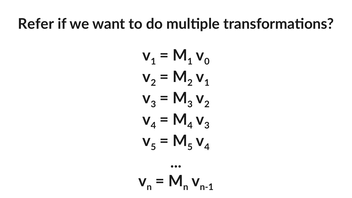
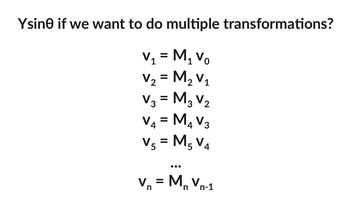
Refer: Refer -> Ysinθ (36, 24)
